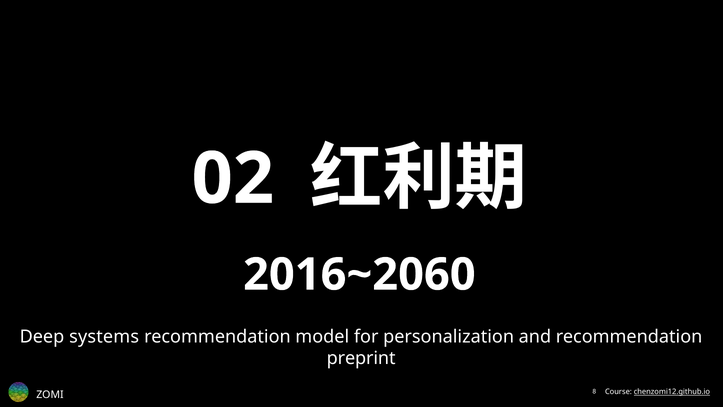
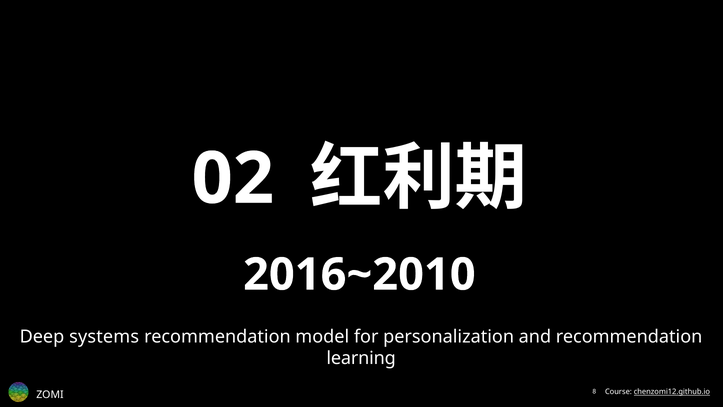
2016~2060: 2016~2060 -> 2016~2010 (359, 274)
preprint: preprint -> learning (361, 358)
